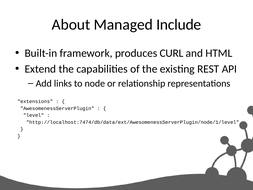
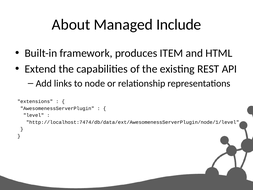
CURL: CURL -> ITEM (171, 53)
